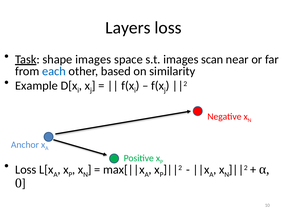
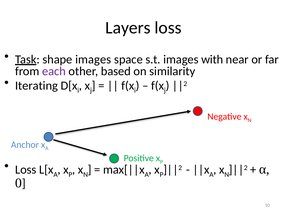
scan: scan -> with (212, 59)
each colour: blue -> purple (54, 71)
Example: Example -> Iterating (36, 86)
